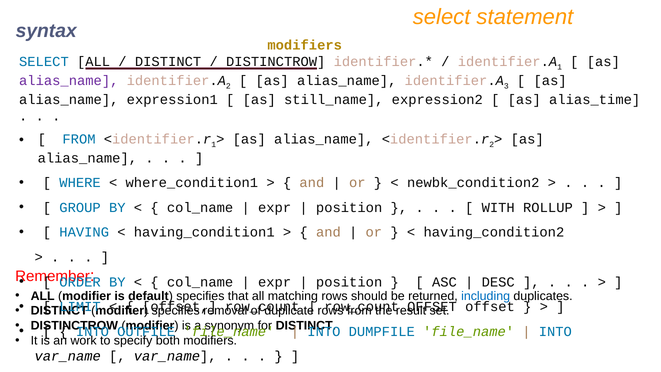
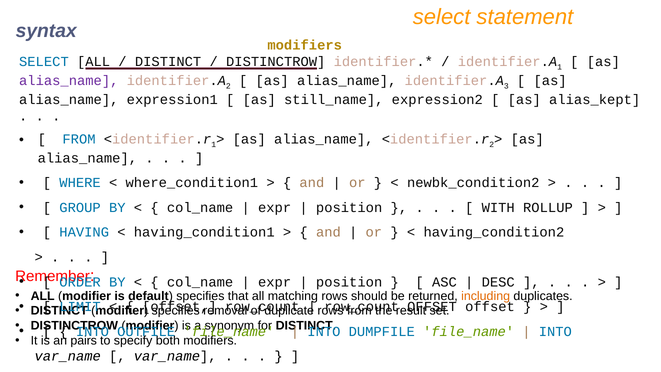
alias_time: alias_time -> alias_kept (595, 99)
including colour: blue -> orange (486, 296)
work: work -> pairs (84, 340)
